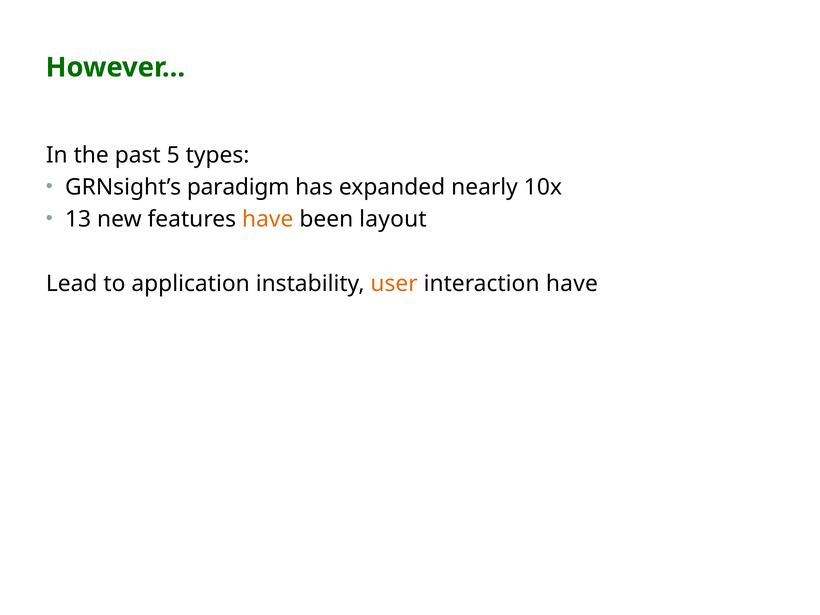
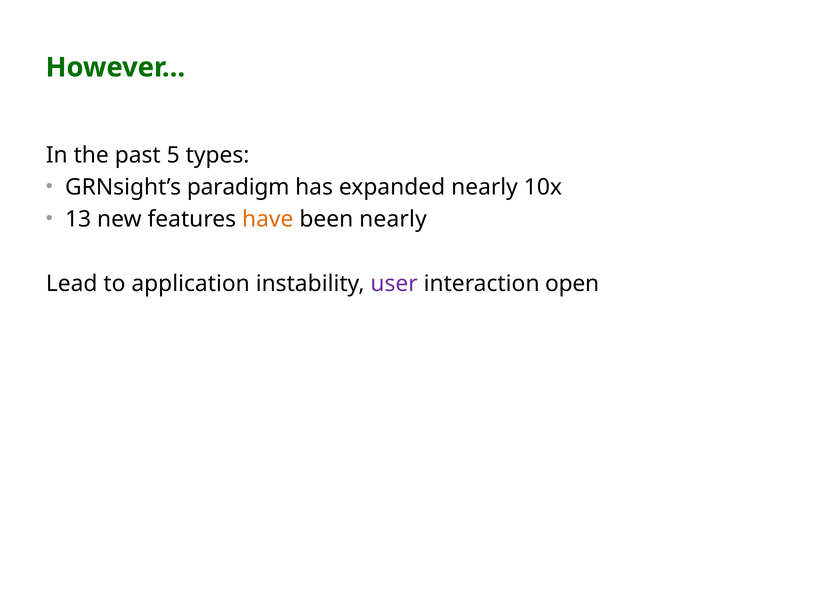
been layout: layout -> nearly (393, 219)
user colour: orange -> purple (394, 284)
interaction have: have -> open (572, 284)
